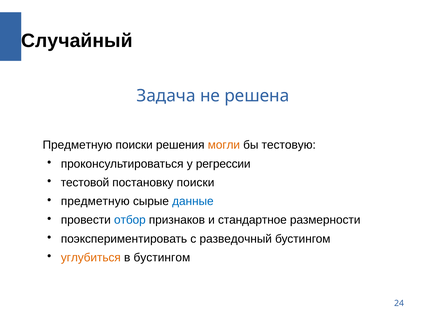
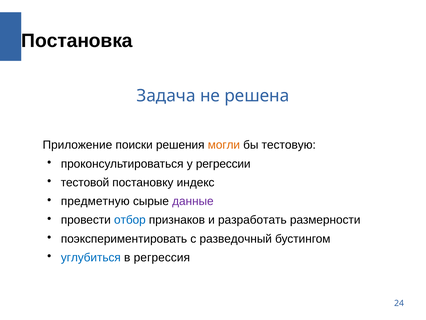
Случайный: Случайный -> Постановка (77, 41)
Предметную: Предметную -> Приложение (77, 145)
постановку поиски: поиски -> индекс (196, 182)
данные colour: blue -> purple (193, 201)
стандартное: стандартное -> разработать (252, 220)
углубиться colour: orange -> blue (91, 257)
в бустингом: бустингом -> регрессия (162, 257)
